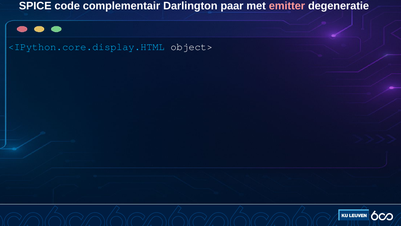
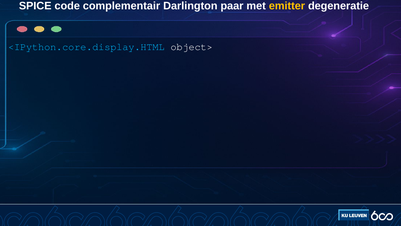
emitter colour: pink -> yellow (287, 6)
